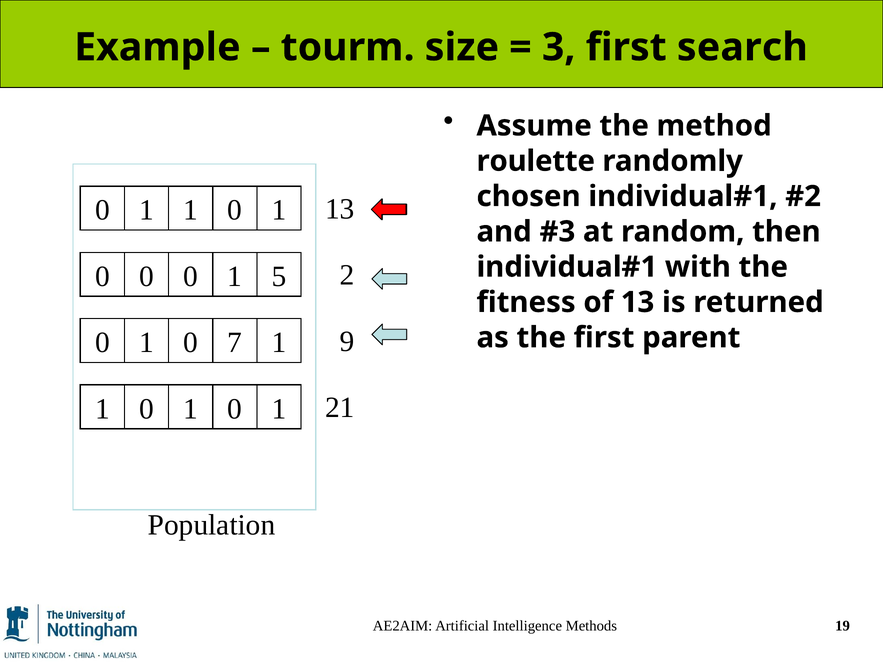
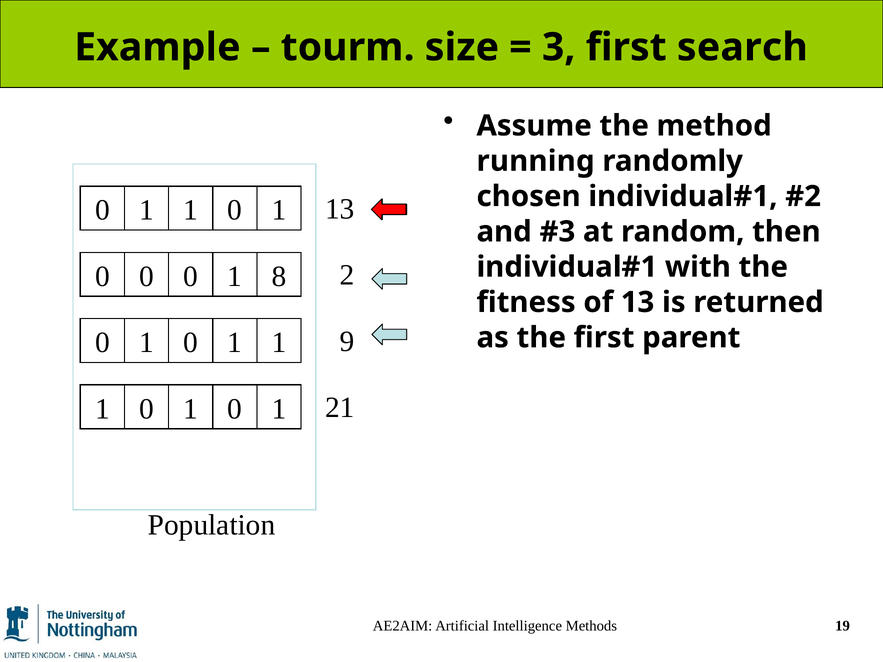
roulette: roulette -> running (536, 161)
5: 5 -> 8 (279, 277)
7: 7 -> 1 (235, 343)
